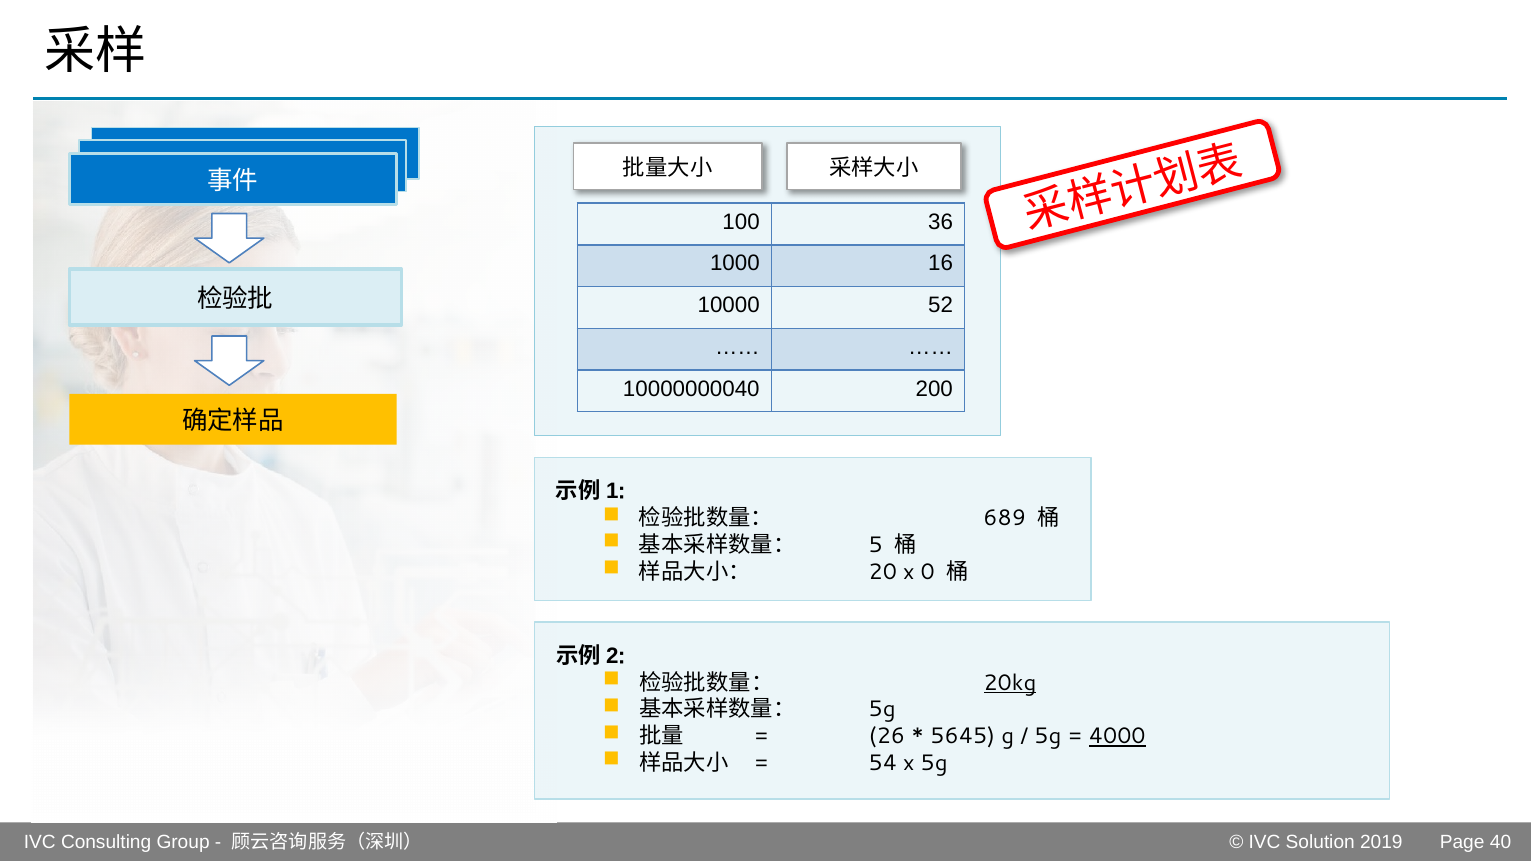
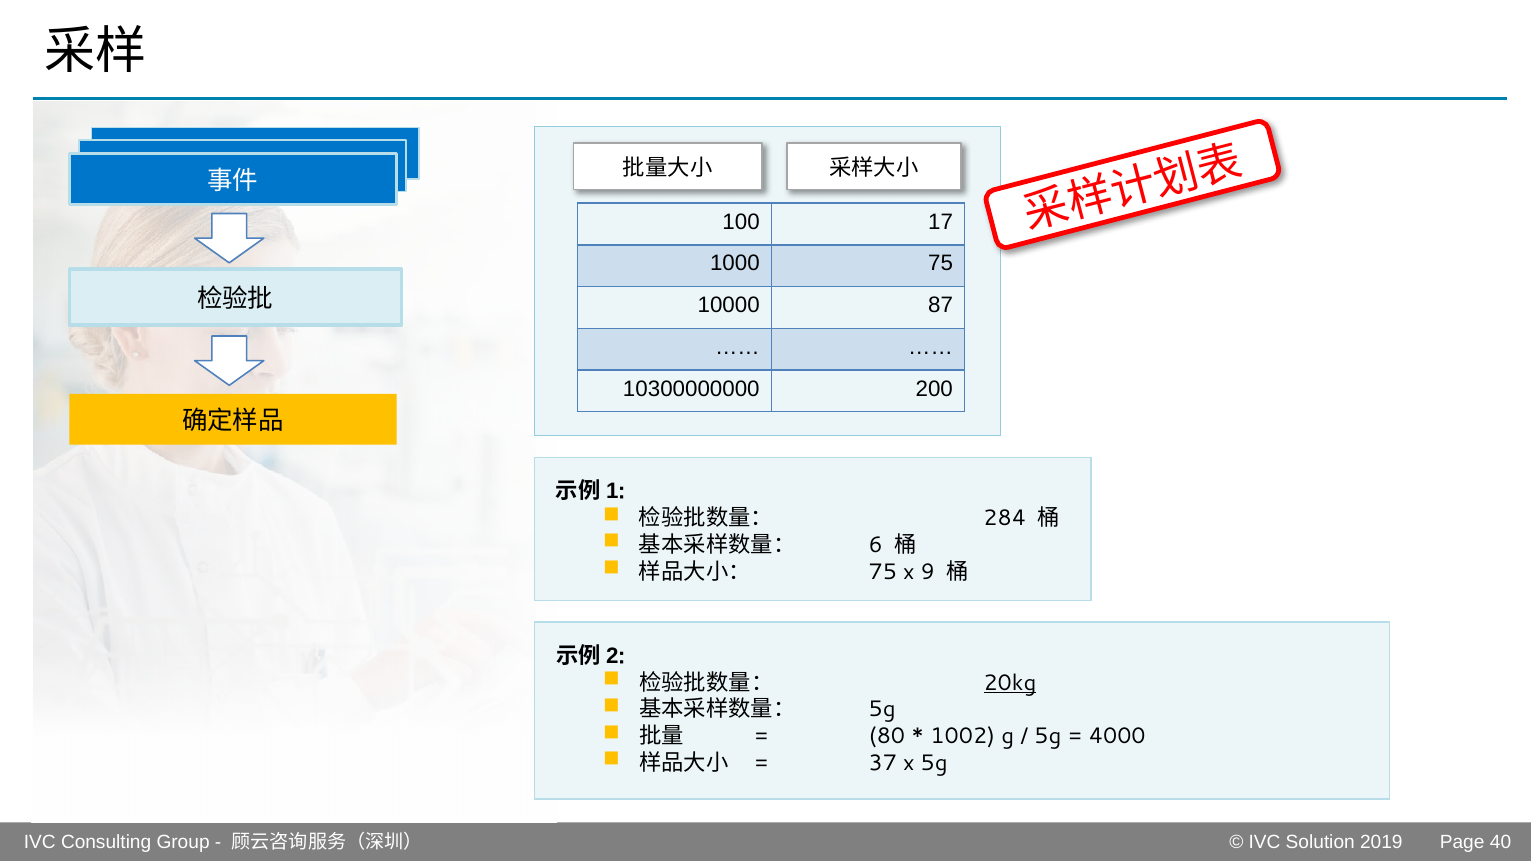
36: 36 -> 17 (941, 222)
1000 16: 16 -> 75 (941, 264)
52: 52 -> 87 (941, 305)
10000000040: 10000000040 -> 10300000000 (691, 389)
689: 689 -> 284 (1005, 518)
5: 5 -> 6 (876, 545)
20: 20 -> 75 (883, 572)
0: 0 -> 9 (928, 572)
26: 26 -> 80 (887, 736)
5645: 5645 -> 1002 (963, 736)
4000 underline: present -> none (1117, 736)
54: 54 -> 37 (883, 763)
